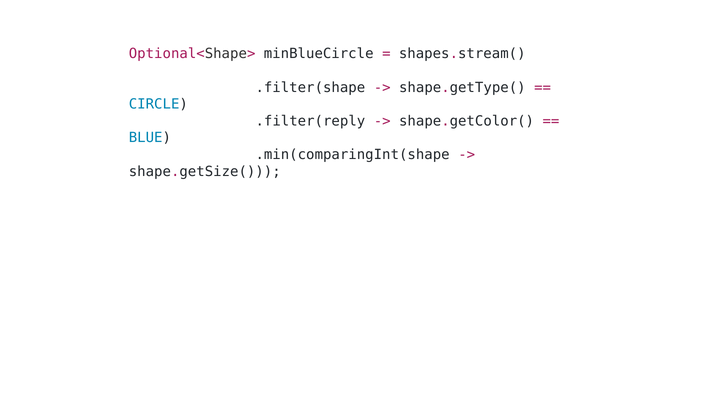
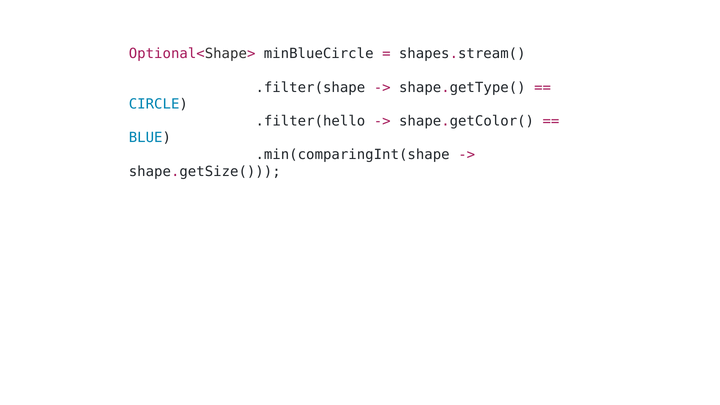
.filter(reply: .filter(reply -> .filter(hello (310, 121)
